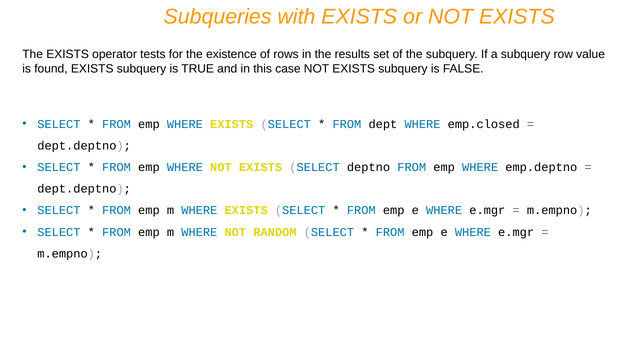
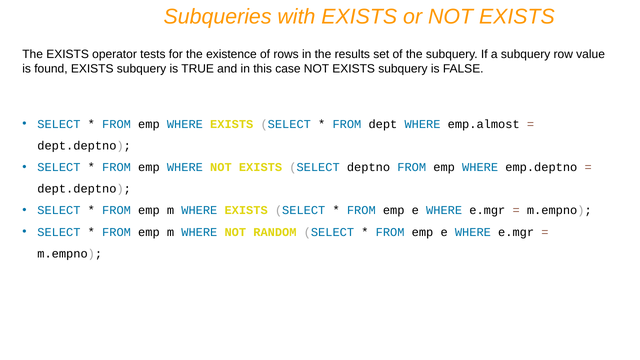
emp.closed: emp.closed -> emp.almost (484, 124)
